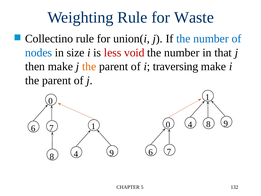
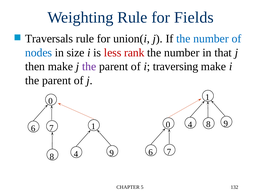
Waste: Waste -> Fields (194, 17)
Collectino: Collectino -> Traversals (49, 39)
void: void -> rank (134, 53)
the colour: orange -> purple (89, 66)
